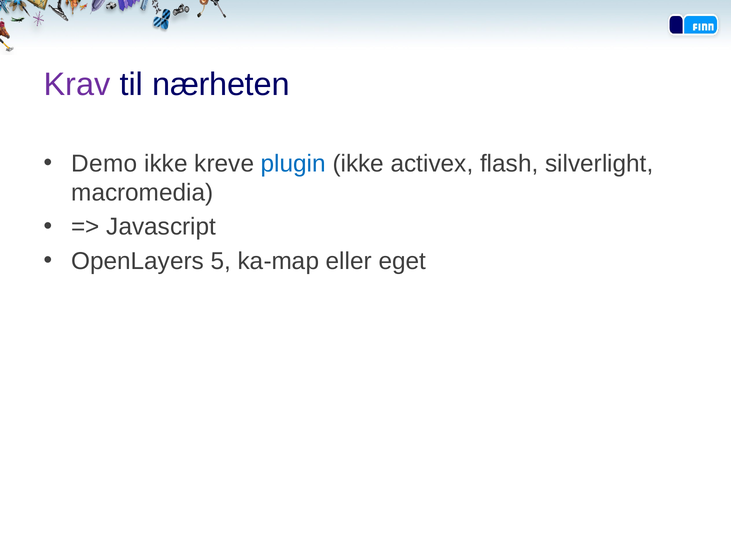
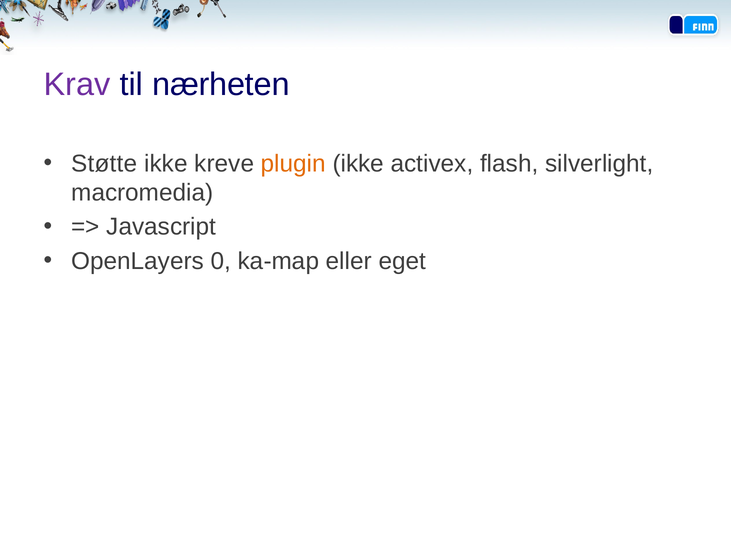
Demo: Demo -> Støtte (104, 164)
plugin colour: blue -> orange (293, 164)
5: 5 -> 0 (221, 261)
